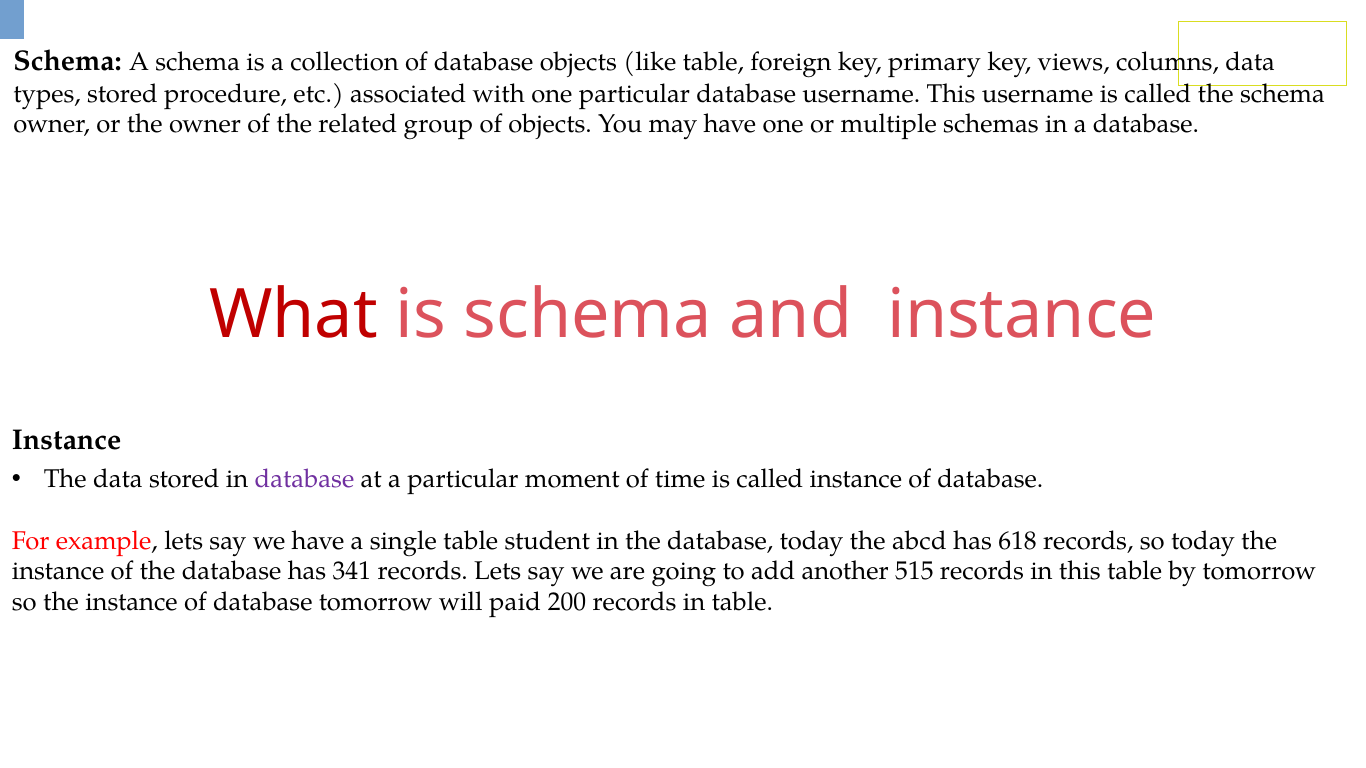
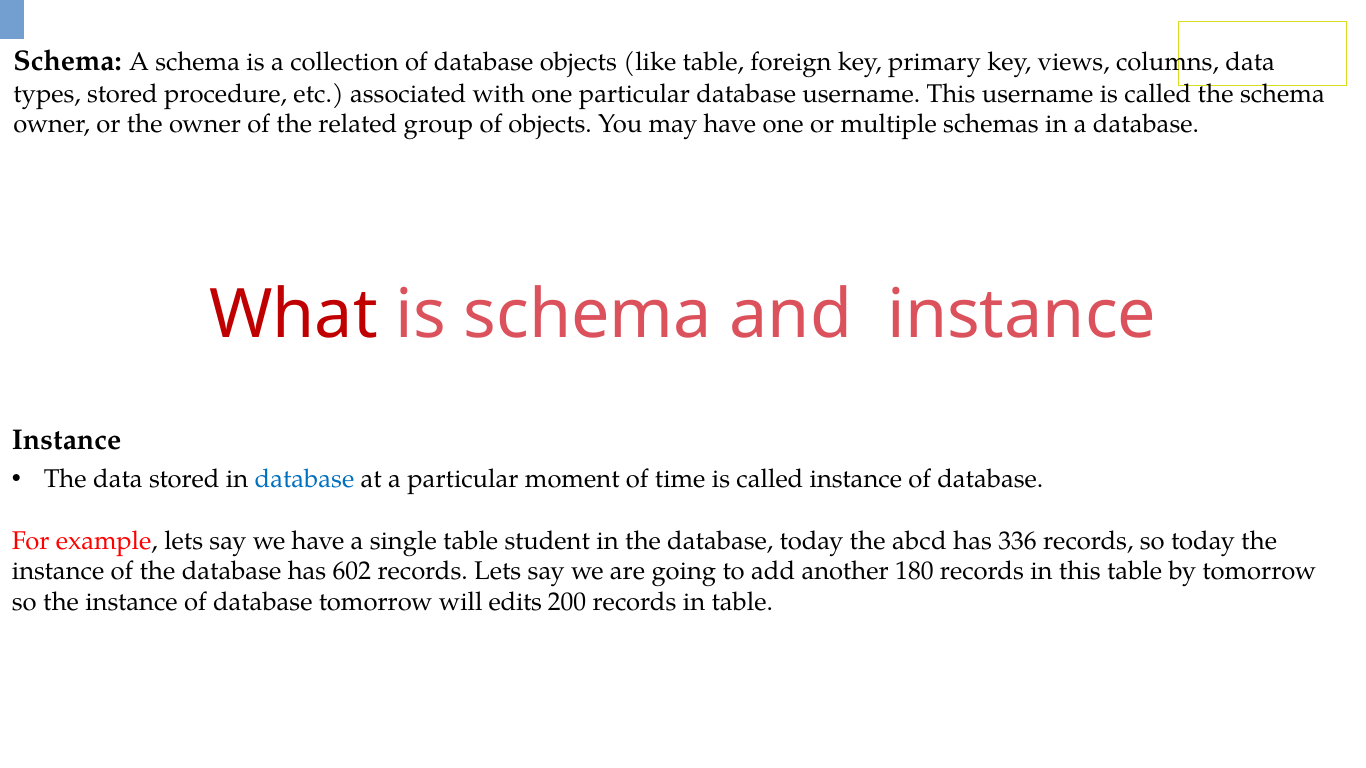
database colour: purple -> blue (304, 480)
618: 618 -> 336 (1018, 541)
341: 341 -> 602 (352, 572)
515: 515 -> 180 (914, 572)
paid: paid -> edits (515, 603)
